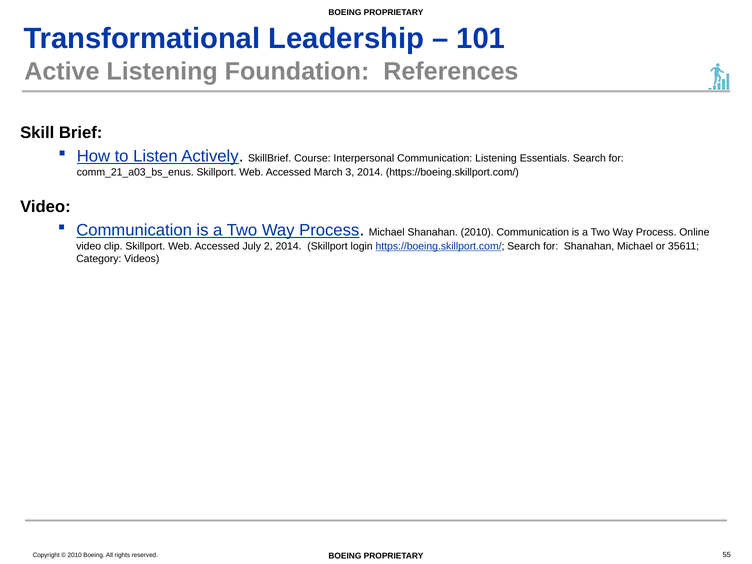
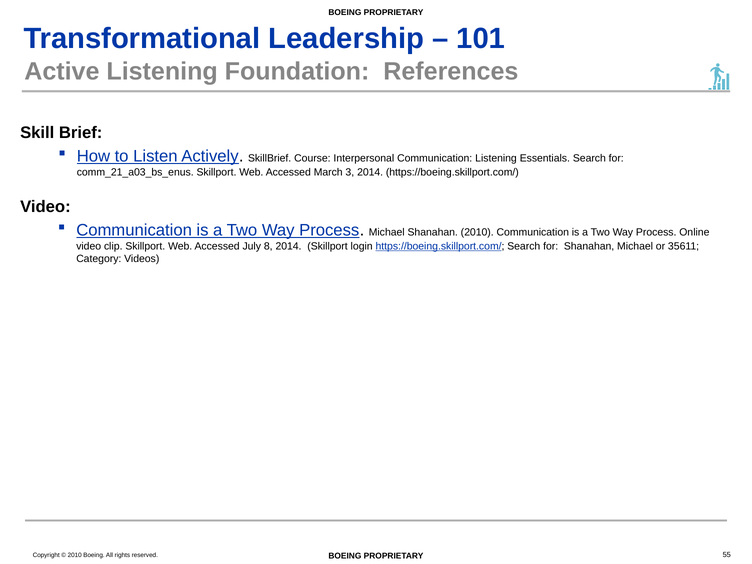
2: 2 -> 8 (268, 246)
